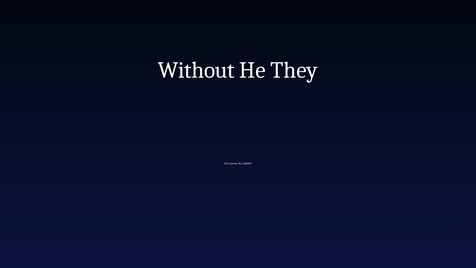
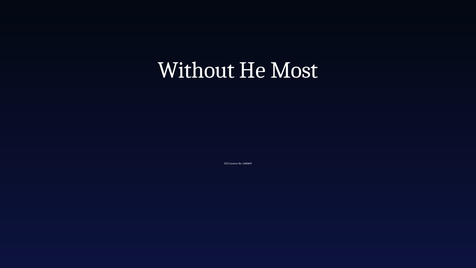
They: They -> Most (294, 70)
